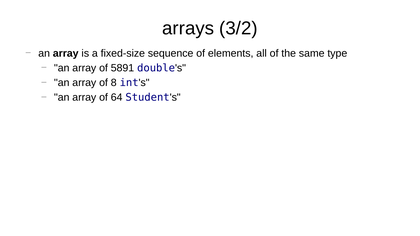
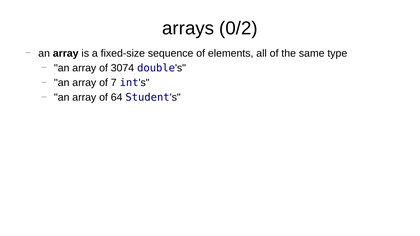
3/2: 3/2 -> 0/2 (238, 28)
5891: 5891 -> 3074 (122, 68)
8: 8 -> 7 (114, 83)
